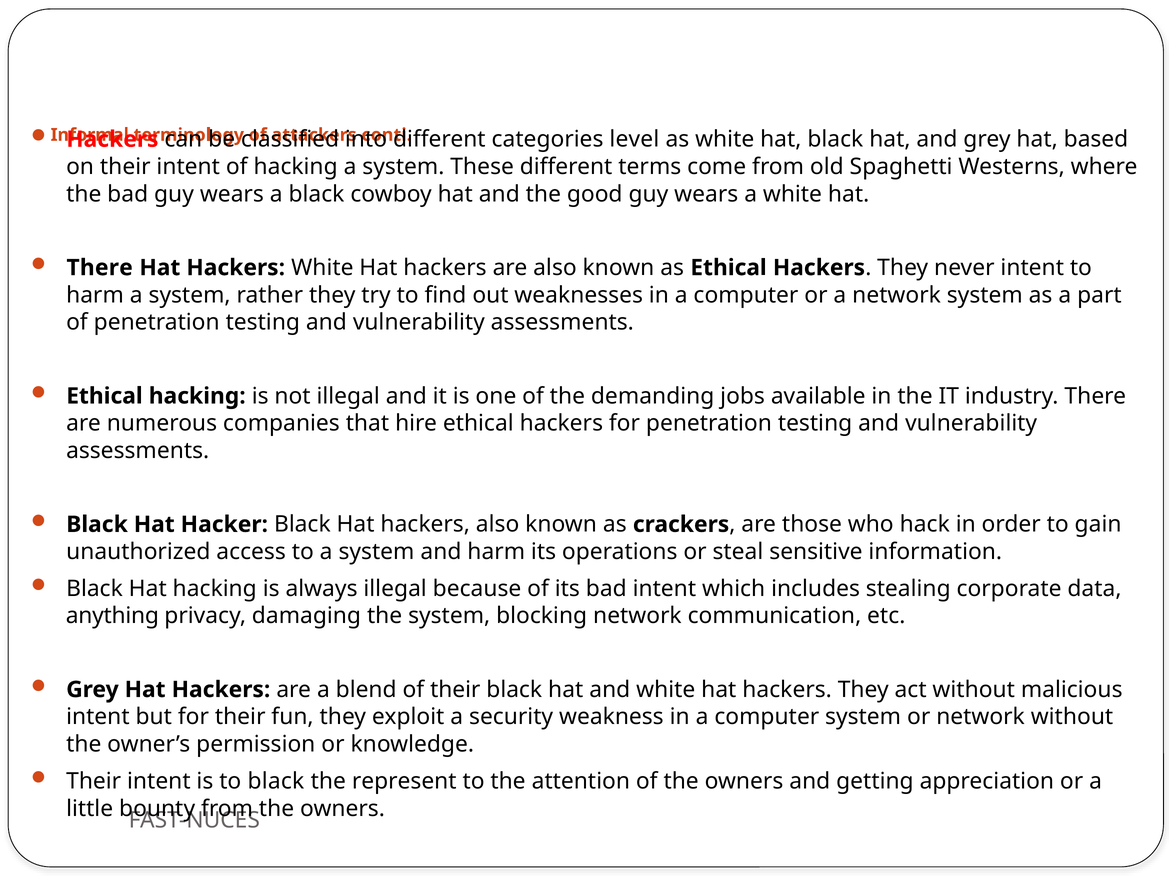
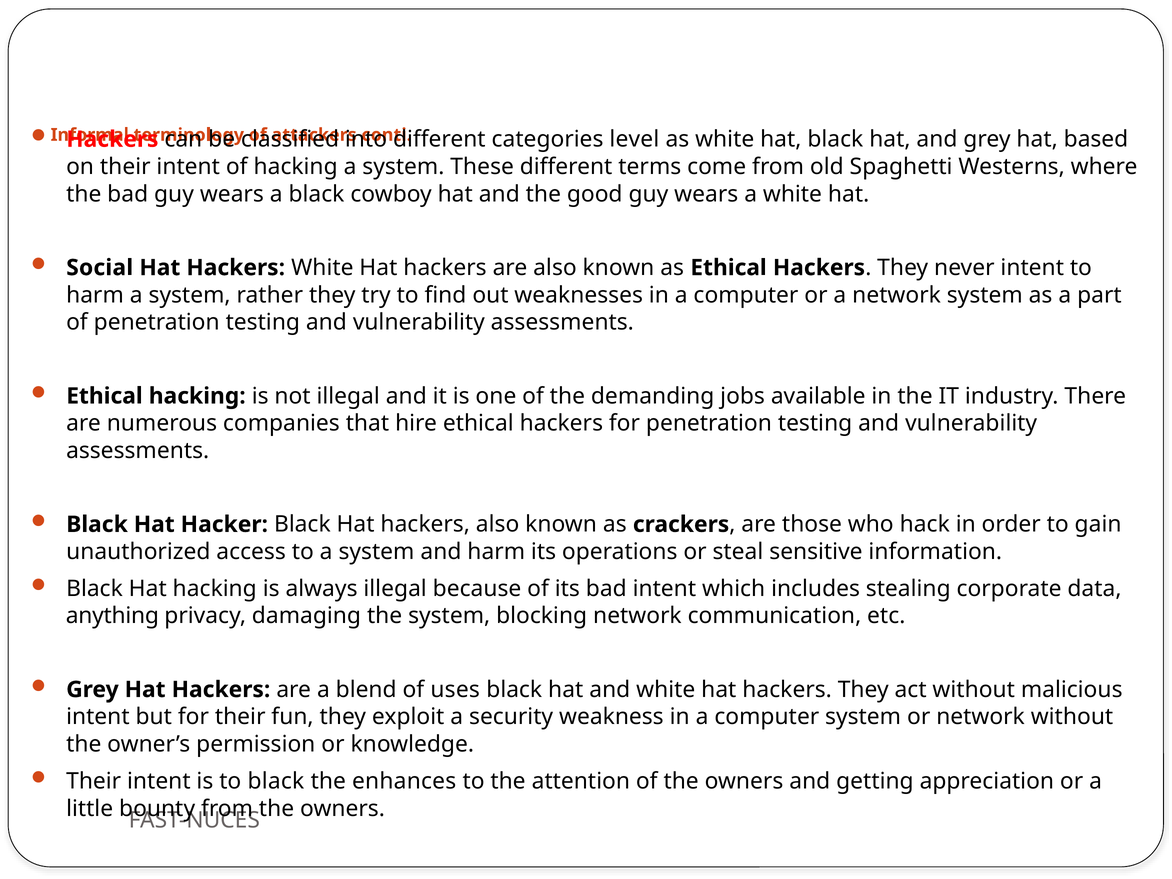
There: There -> Social (100, 268)
of their: their -> uses (455, 690)
represent: represent -> enhances (404, 781)
